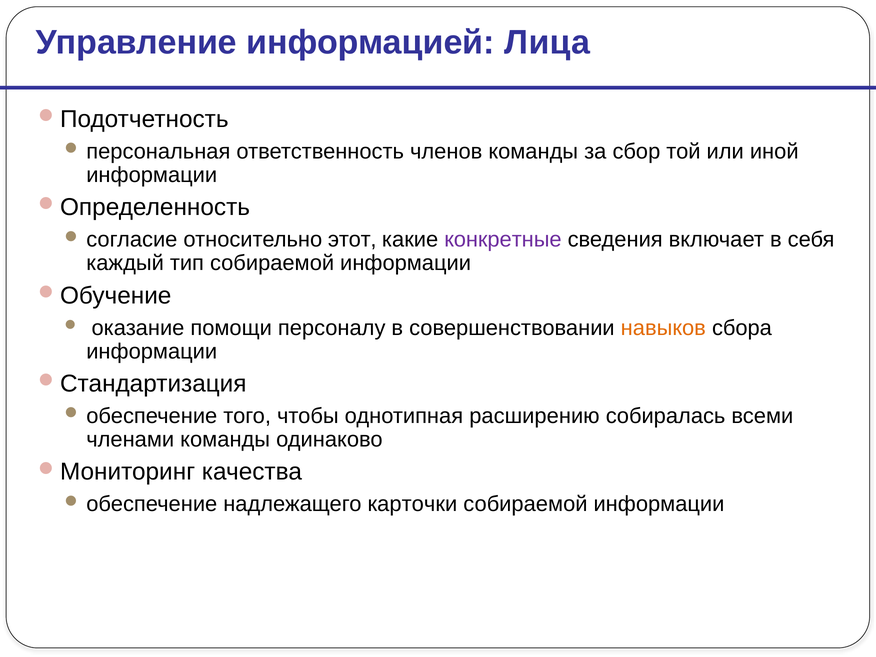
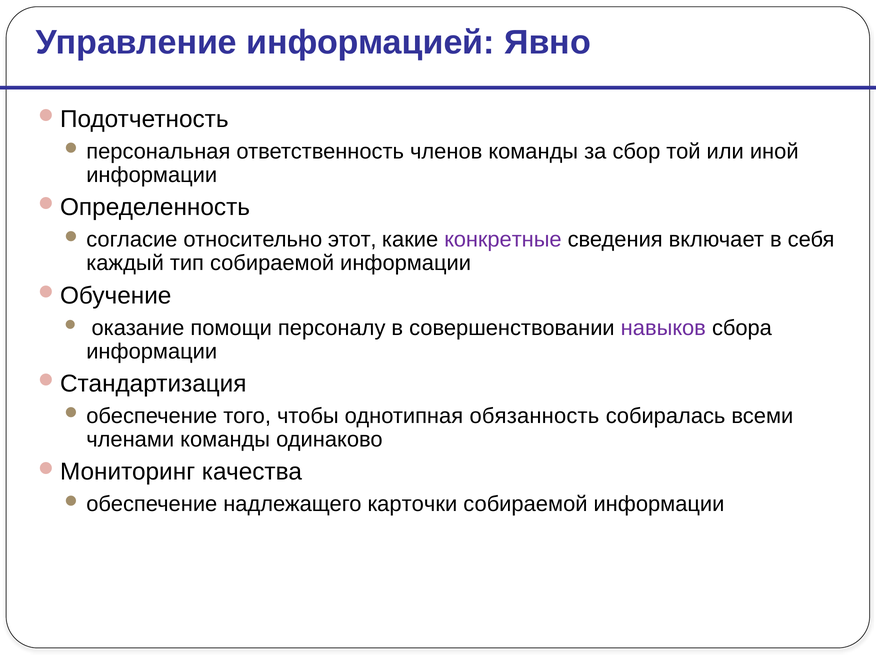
Лица: Лица -> Явно (548, 43)
навыков colour: orange -> purple (663, 328)
расширению: расширению -> обязанность (534, 416)
